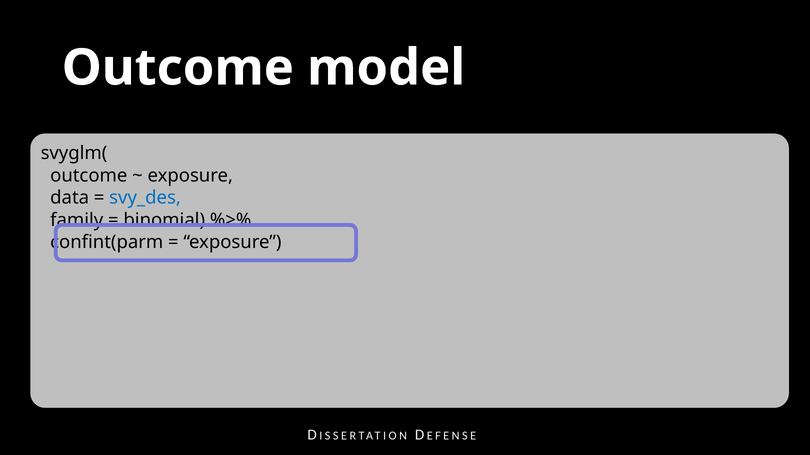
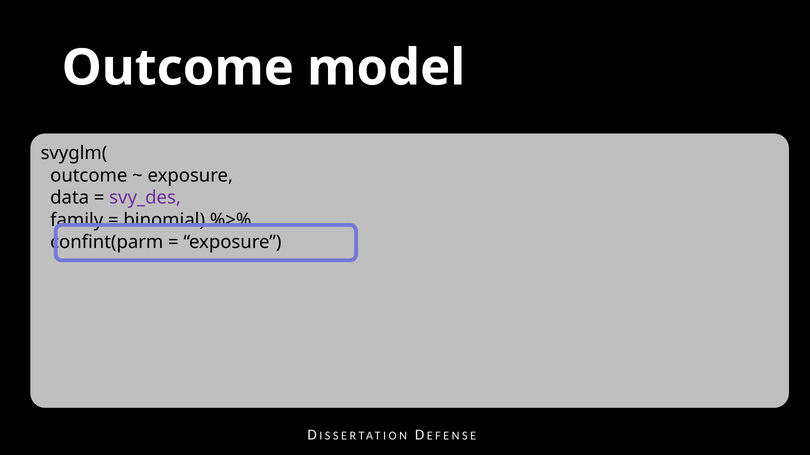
svy_des colour: blue -> purple (145, 198)
